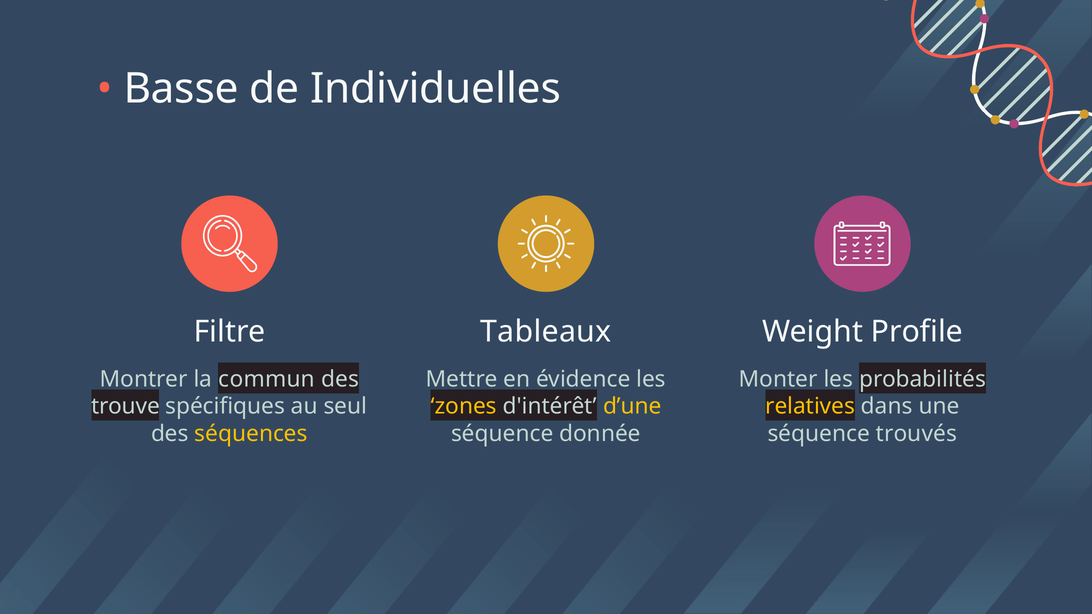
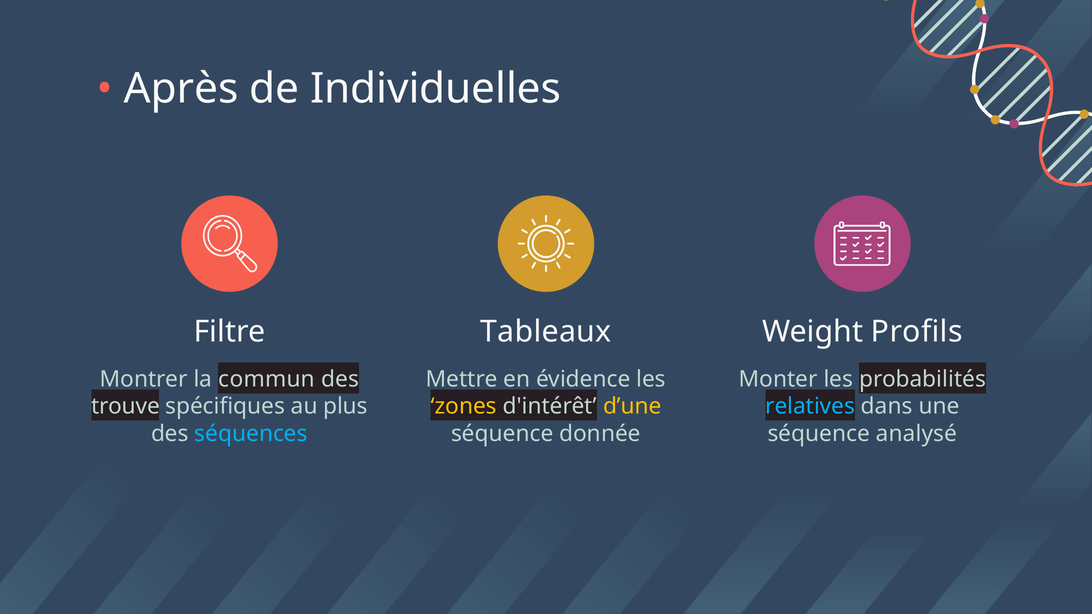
Basse: Basse -> Après (181, 89)
Profile: Profile -> Profils (917, 332)
seul: seul -> plus (345, 407)
relatives colour: yellow -> light blue (810, 407)
séquences colour: yellow -> light blue (251, 434)
trouvés: trouvés -> analysé (916, 434)
